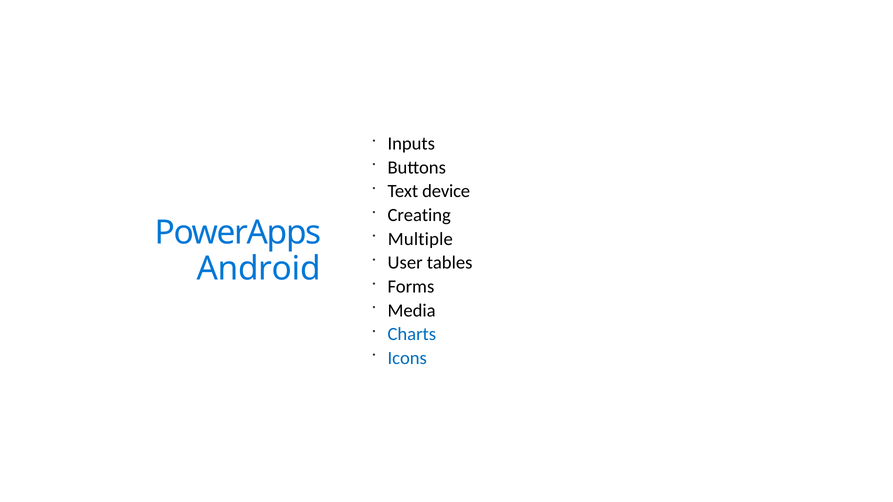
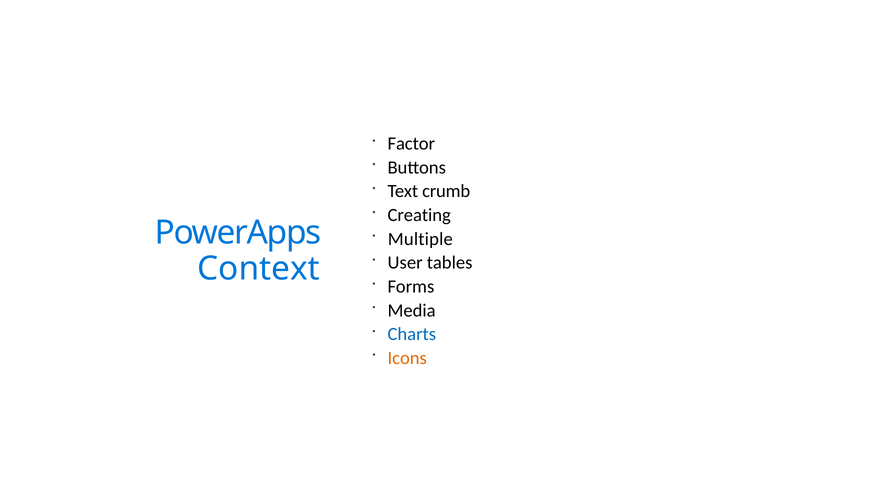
Inputs: Inputs -> Factor (411, 144)
device: device -> crumb (446, 191)
Android: Android -> Context (259, 269)
Icons colour: blue -> orange (407, 358)
